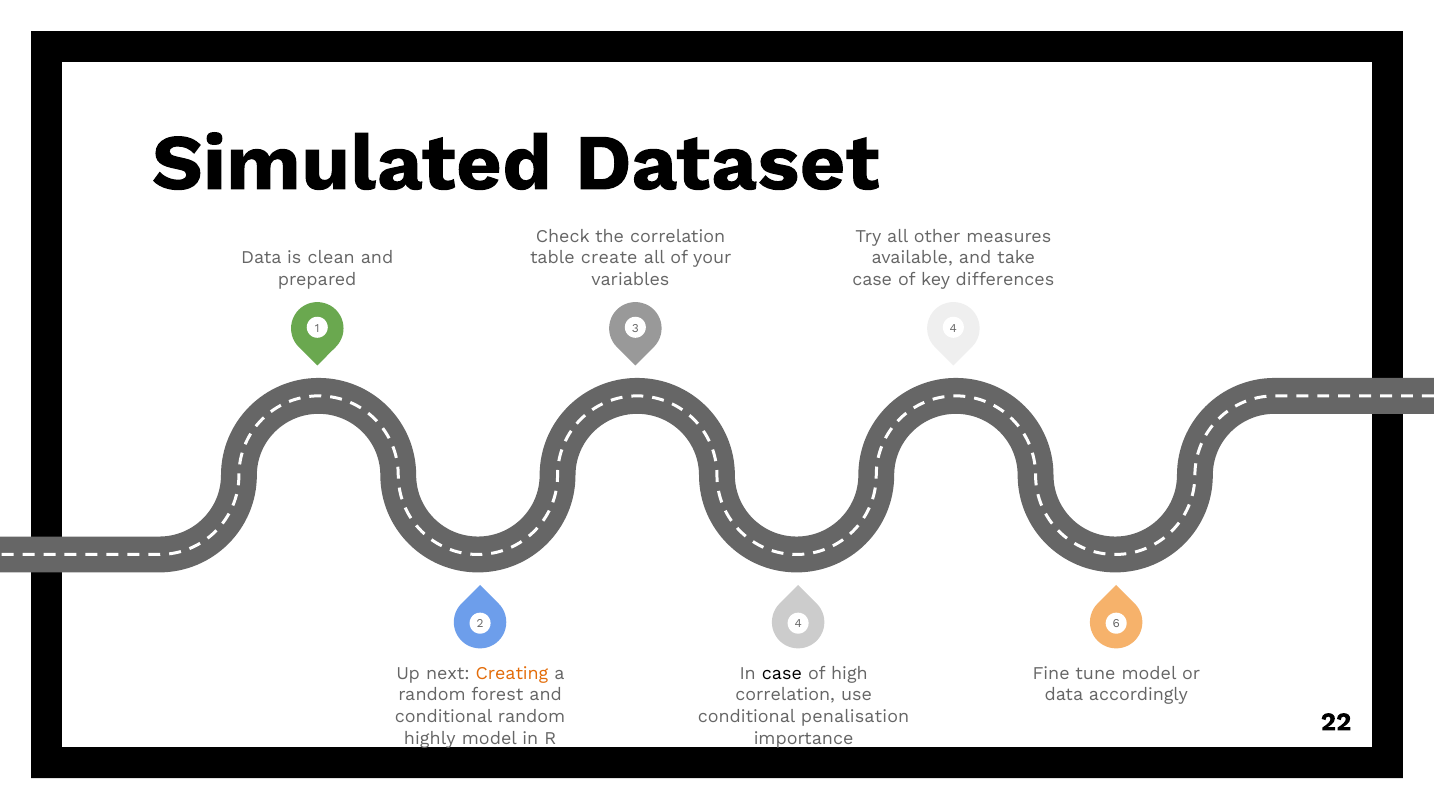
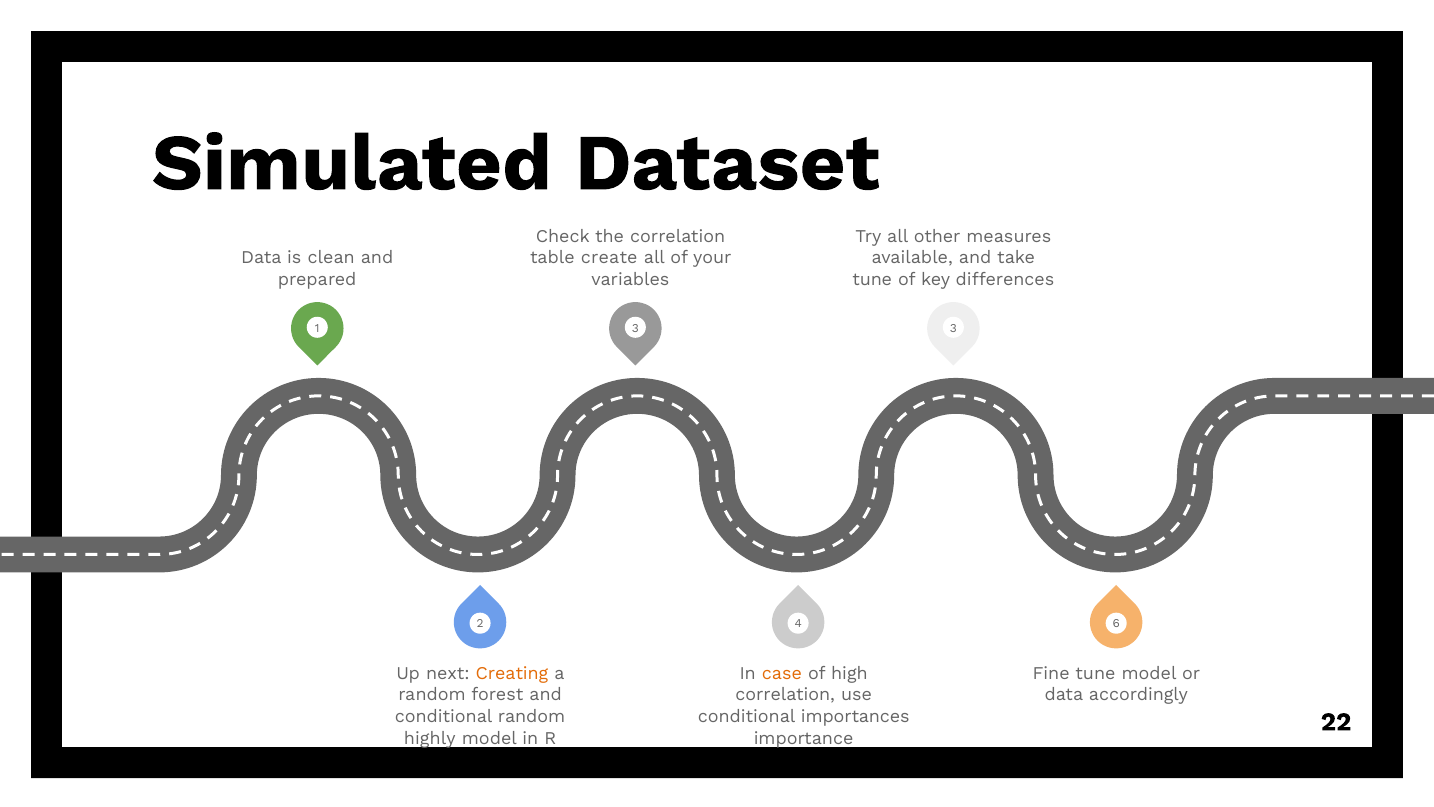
case: case -> tune (872, 279)
3 4: 4 -> 3 (953, 328)
case colour: black -> orange (782, 673)
penalisation: penalisation -> importances (855, 716)
